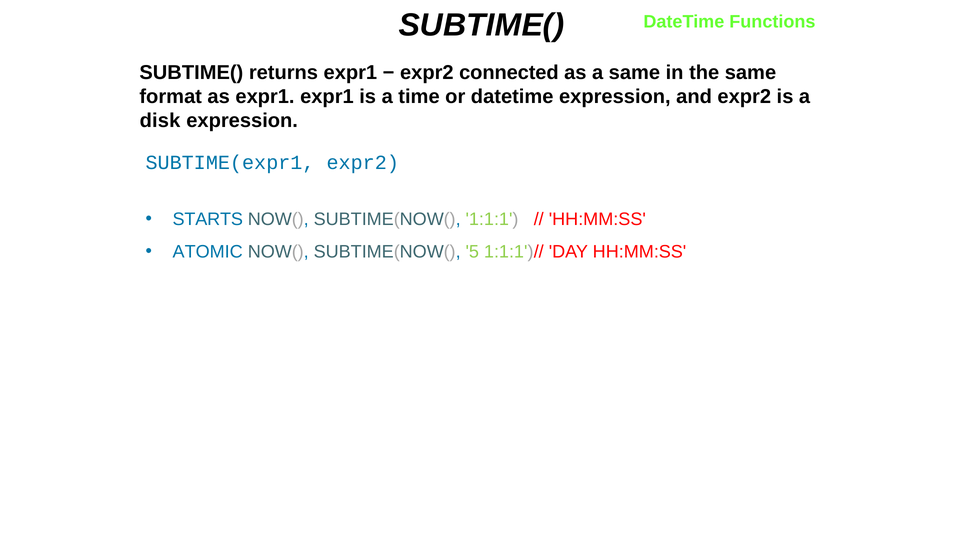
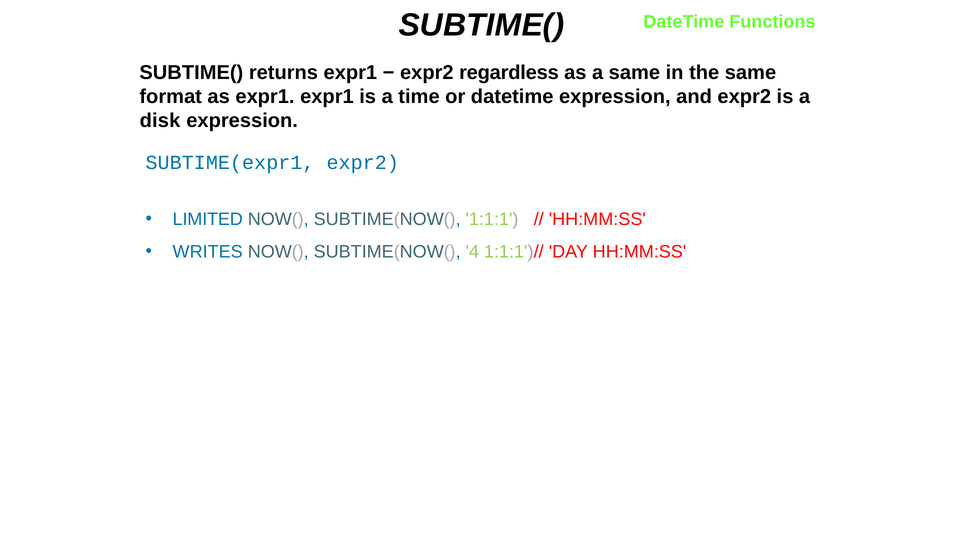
connected: connected -> regardless (509, 73)
STARTS: STARTS -> LIMITED (208, 219)
ATOMIC: ATOMIC -> WRITES (208, 252)
5: 5 -> 4 (472, 252)
